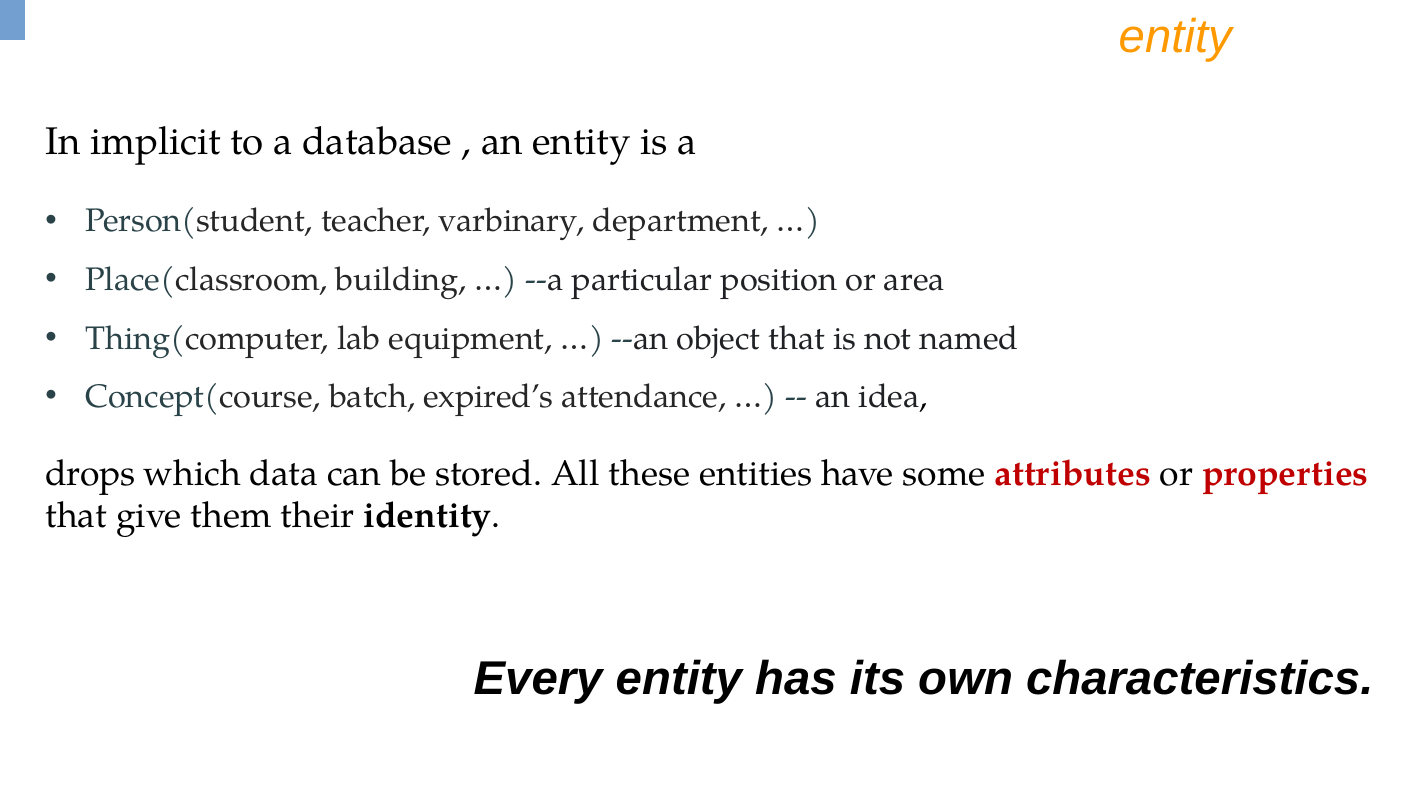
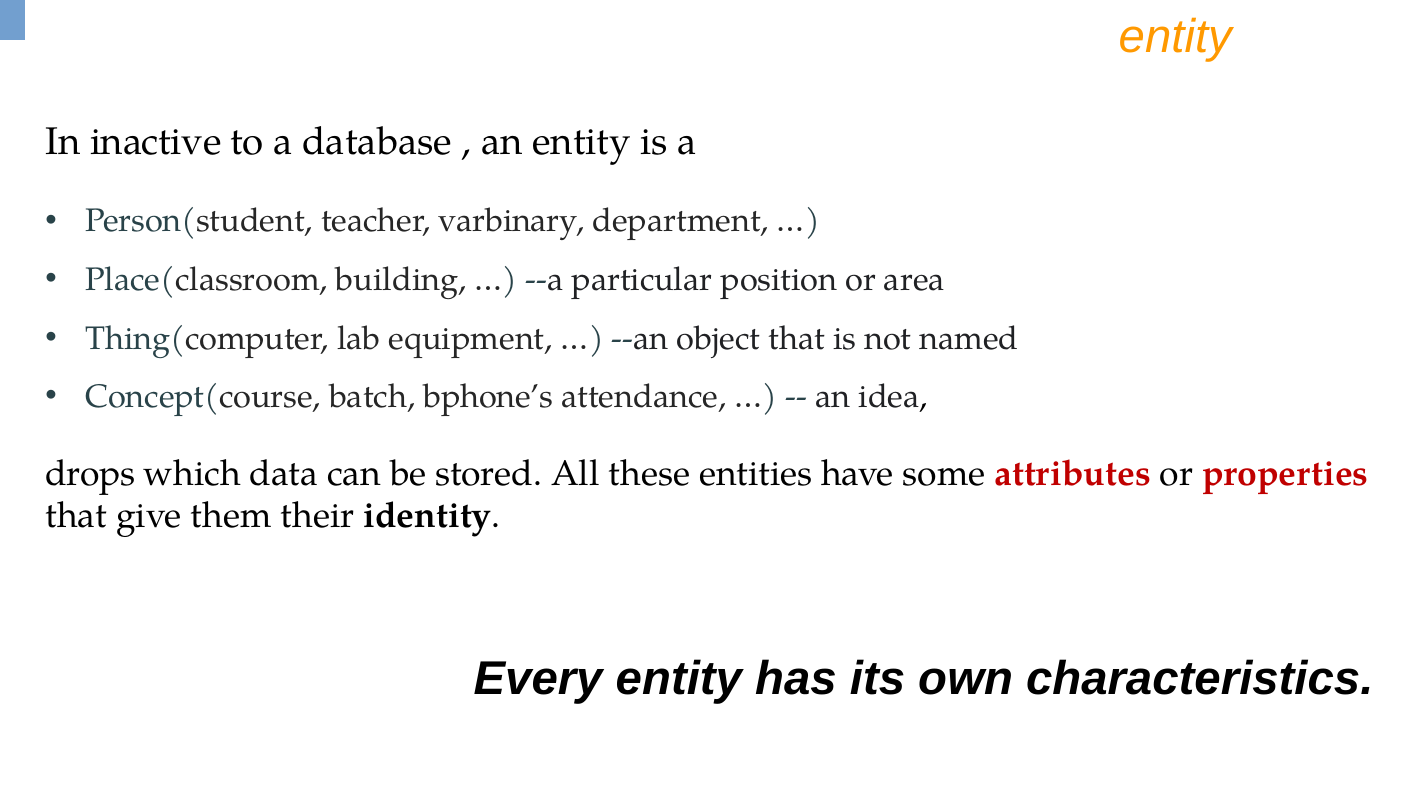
implicit: implicit -> inactive (156, 142)
expired’s: expired’s -> bphone’s (488, 397)
